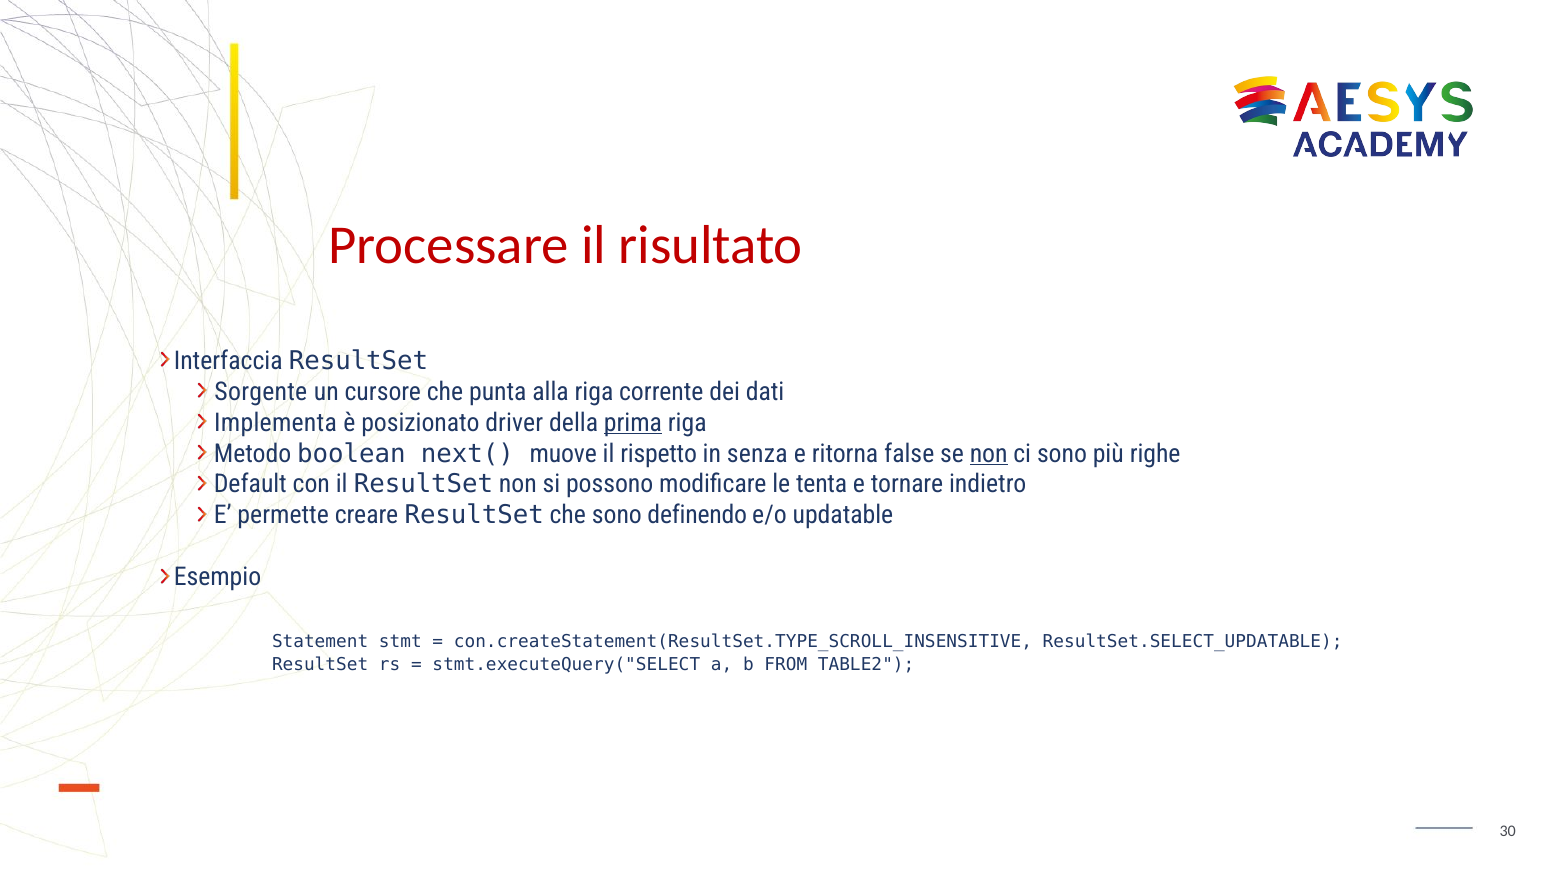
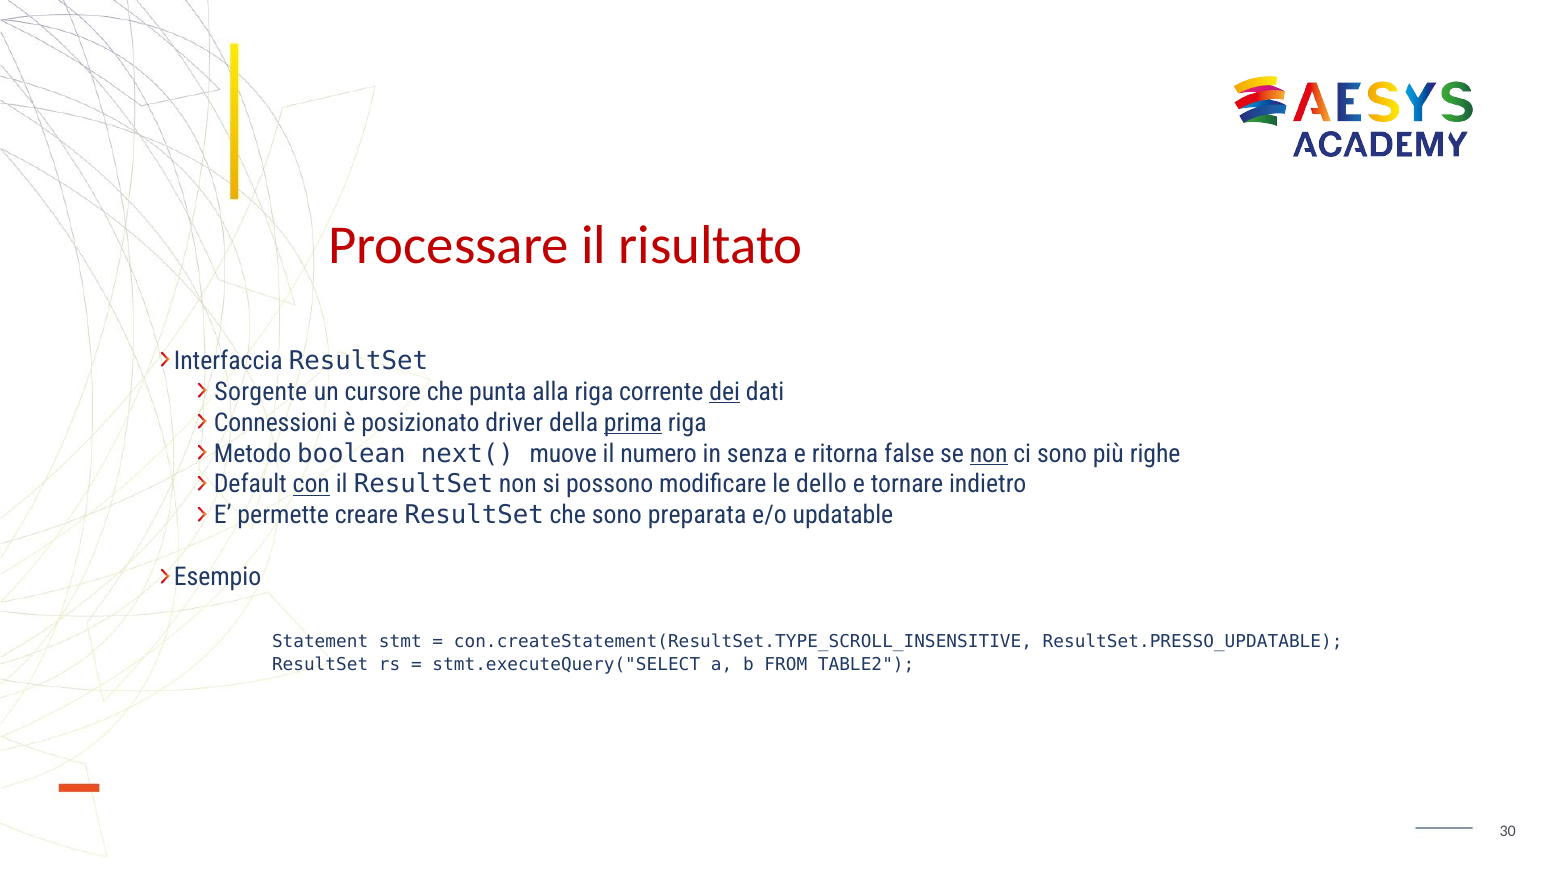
dei underline: none -> present (725, 391)
Implementa: Implementa -> Connessioni (276, 422)
rispetto: rispetto -> numero (659, 453)
con underline: none -> present (311, 484)
tenta: tenta -> dello (821, 484)
definendo: definendo -> preparata (697, 515)
ResultSet.SELECT_UPDATABLE: ResultSet.SELECT_UPDATABLE -> ResultSet.PRESSO_UPDATABLE (1193, 642)
